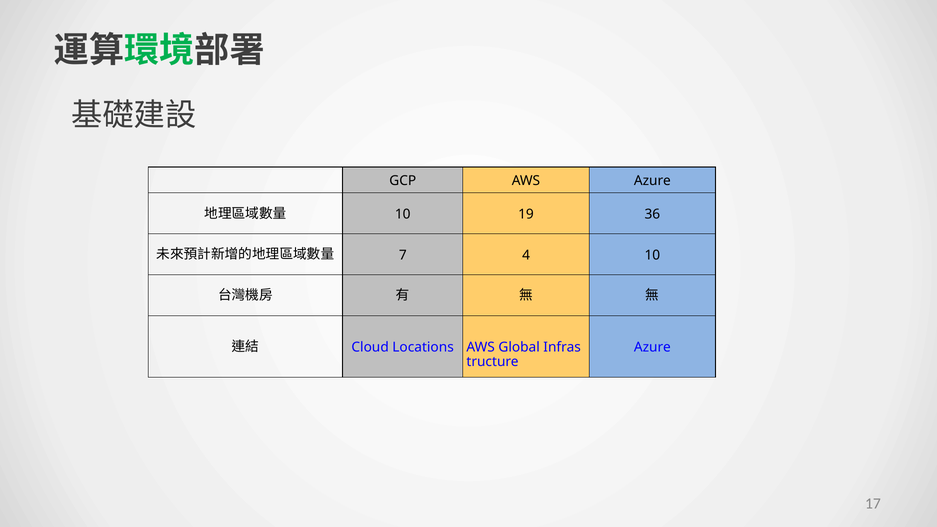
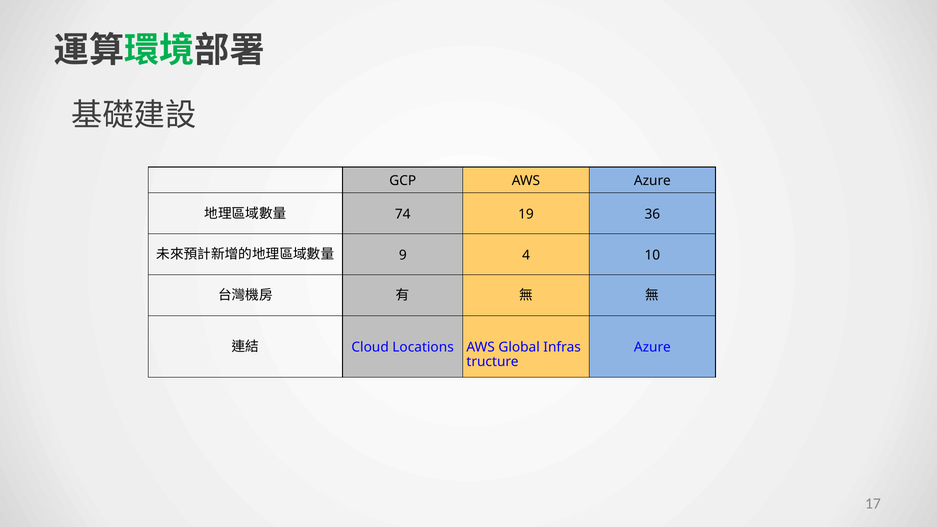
10: 10 -> 74 (403, 214)
7: 7 -> 9 (403, 255)
